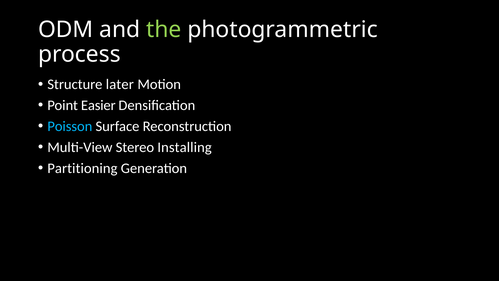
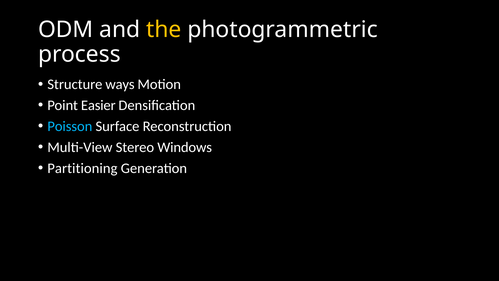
the colour: light green -> yellow (164, 30)
later: later -> ways (120, 84)
Installing: Installing -> Windows (185, 147)
